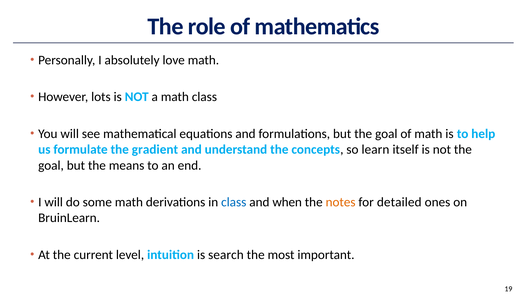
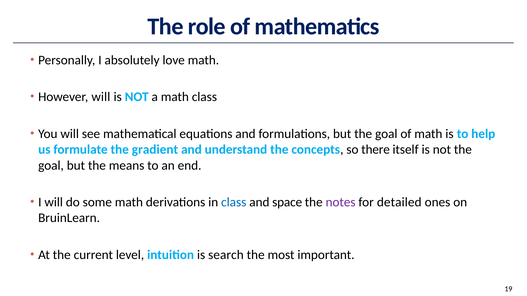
However lots: lots -> will (101, 97)
learn: learn -> there (376, 150)
when: when -> space (287, 202)
notes colour: orange -> purple (341, 202)
